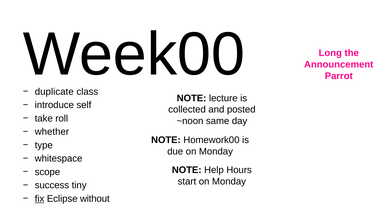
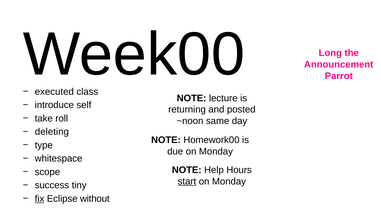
duplicate: duplicate -> executed (54, 91)
collected: collected -> returning (187, 109)
whether: whether -> deleting (52, 131)
start underline: none -> present (187, 181)
